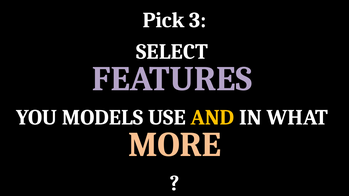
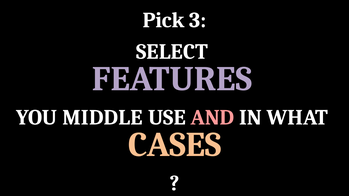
MODELS: MODELS -> MIDDLE (102, 118)
AND colour: yellow -> pink (212, 118)
MORE: MORE -> CASES (175, 145)
